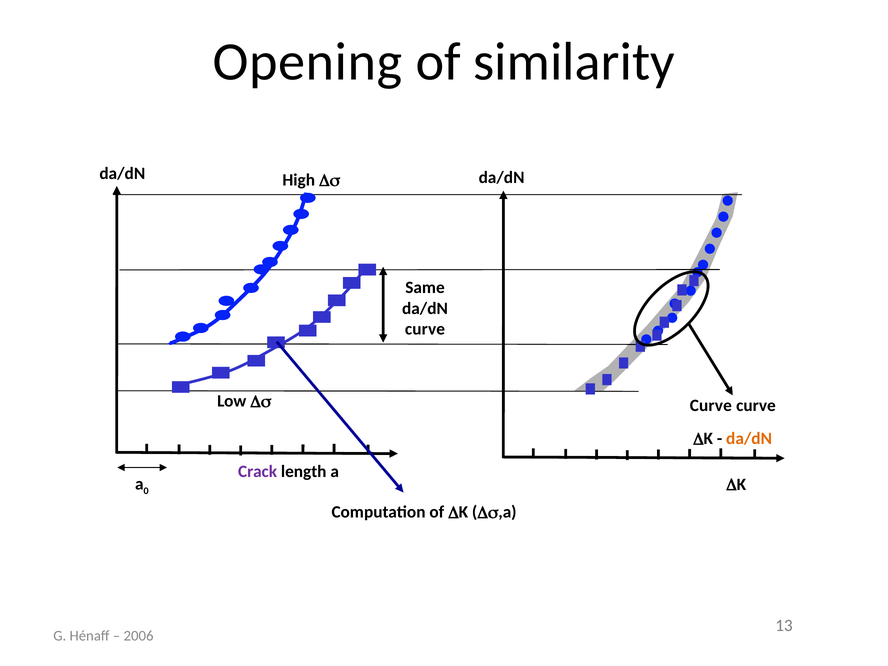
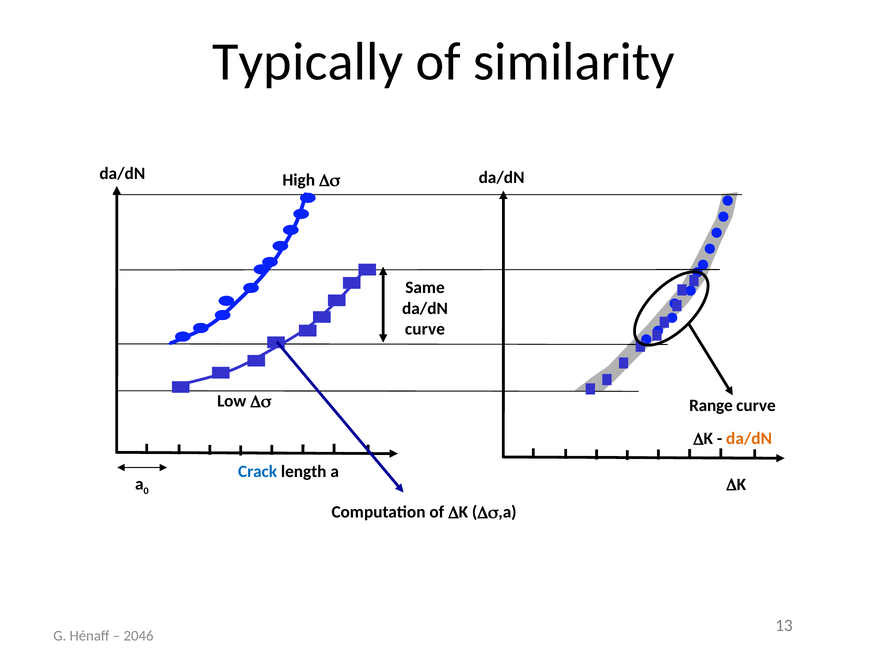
Opening: Opening -> Typically (308, 62)
Curve: Curve -> Range (711, 406)
Crack colour: purple -> blue (258, 472)
2006: 2006 -> 2046 (139, 636)
